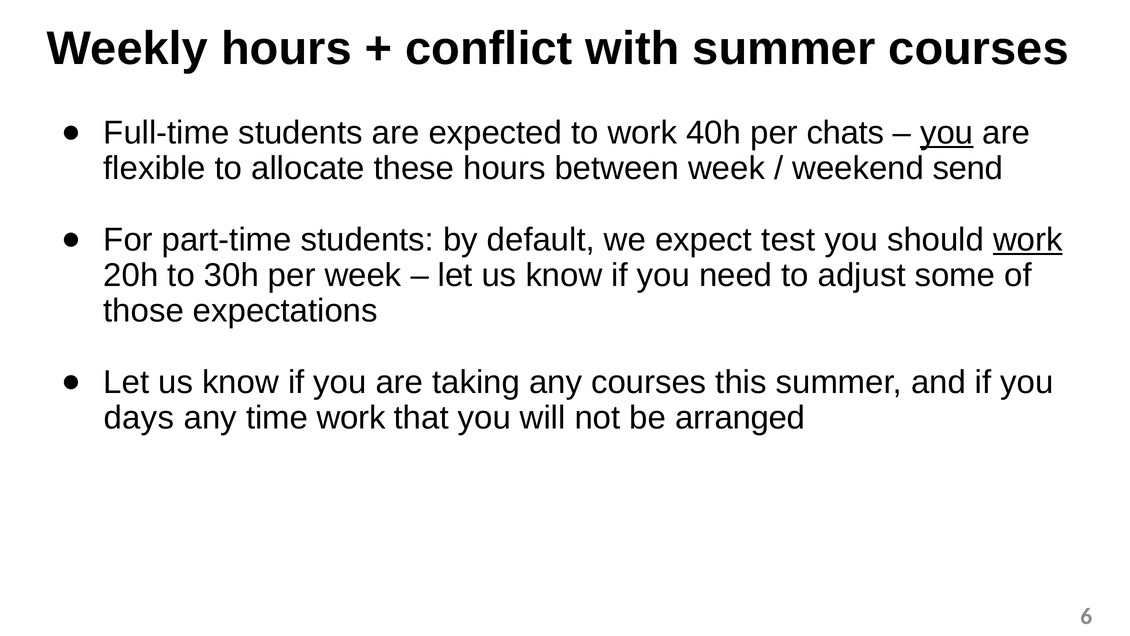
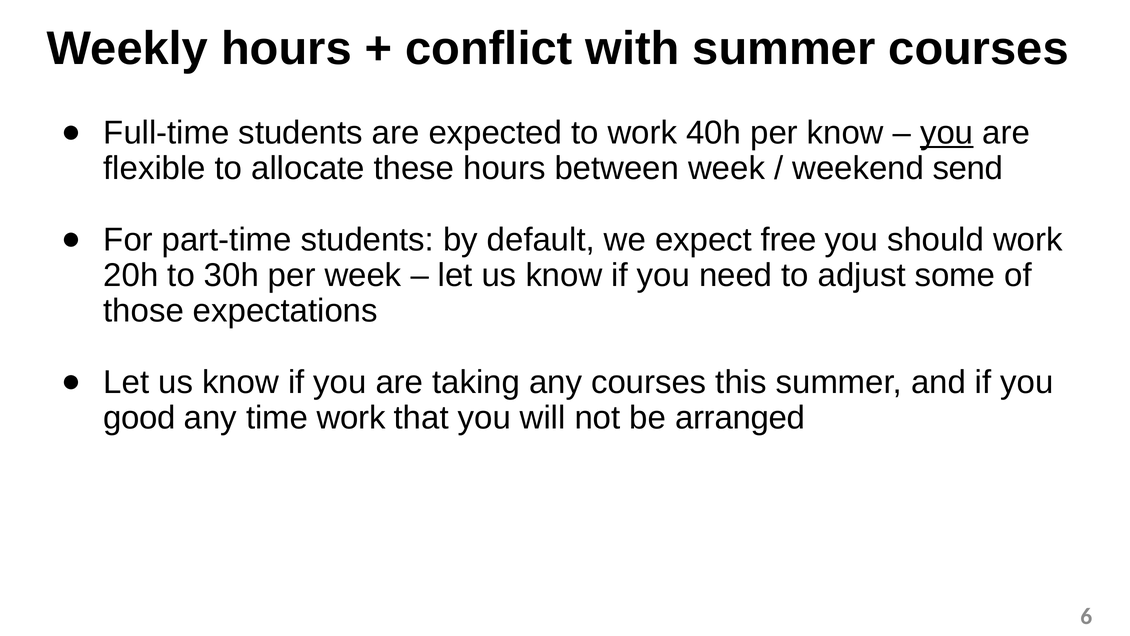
per chats: chats -> know (845, 133)
test: test -> free (789, 240)
work underline: present -> none (1028, 240)
days: days -> good (139, 418)
